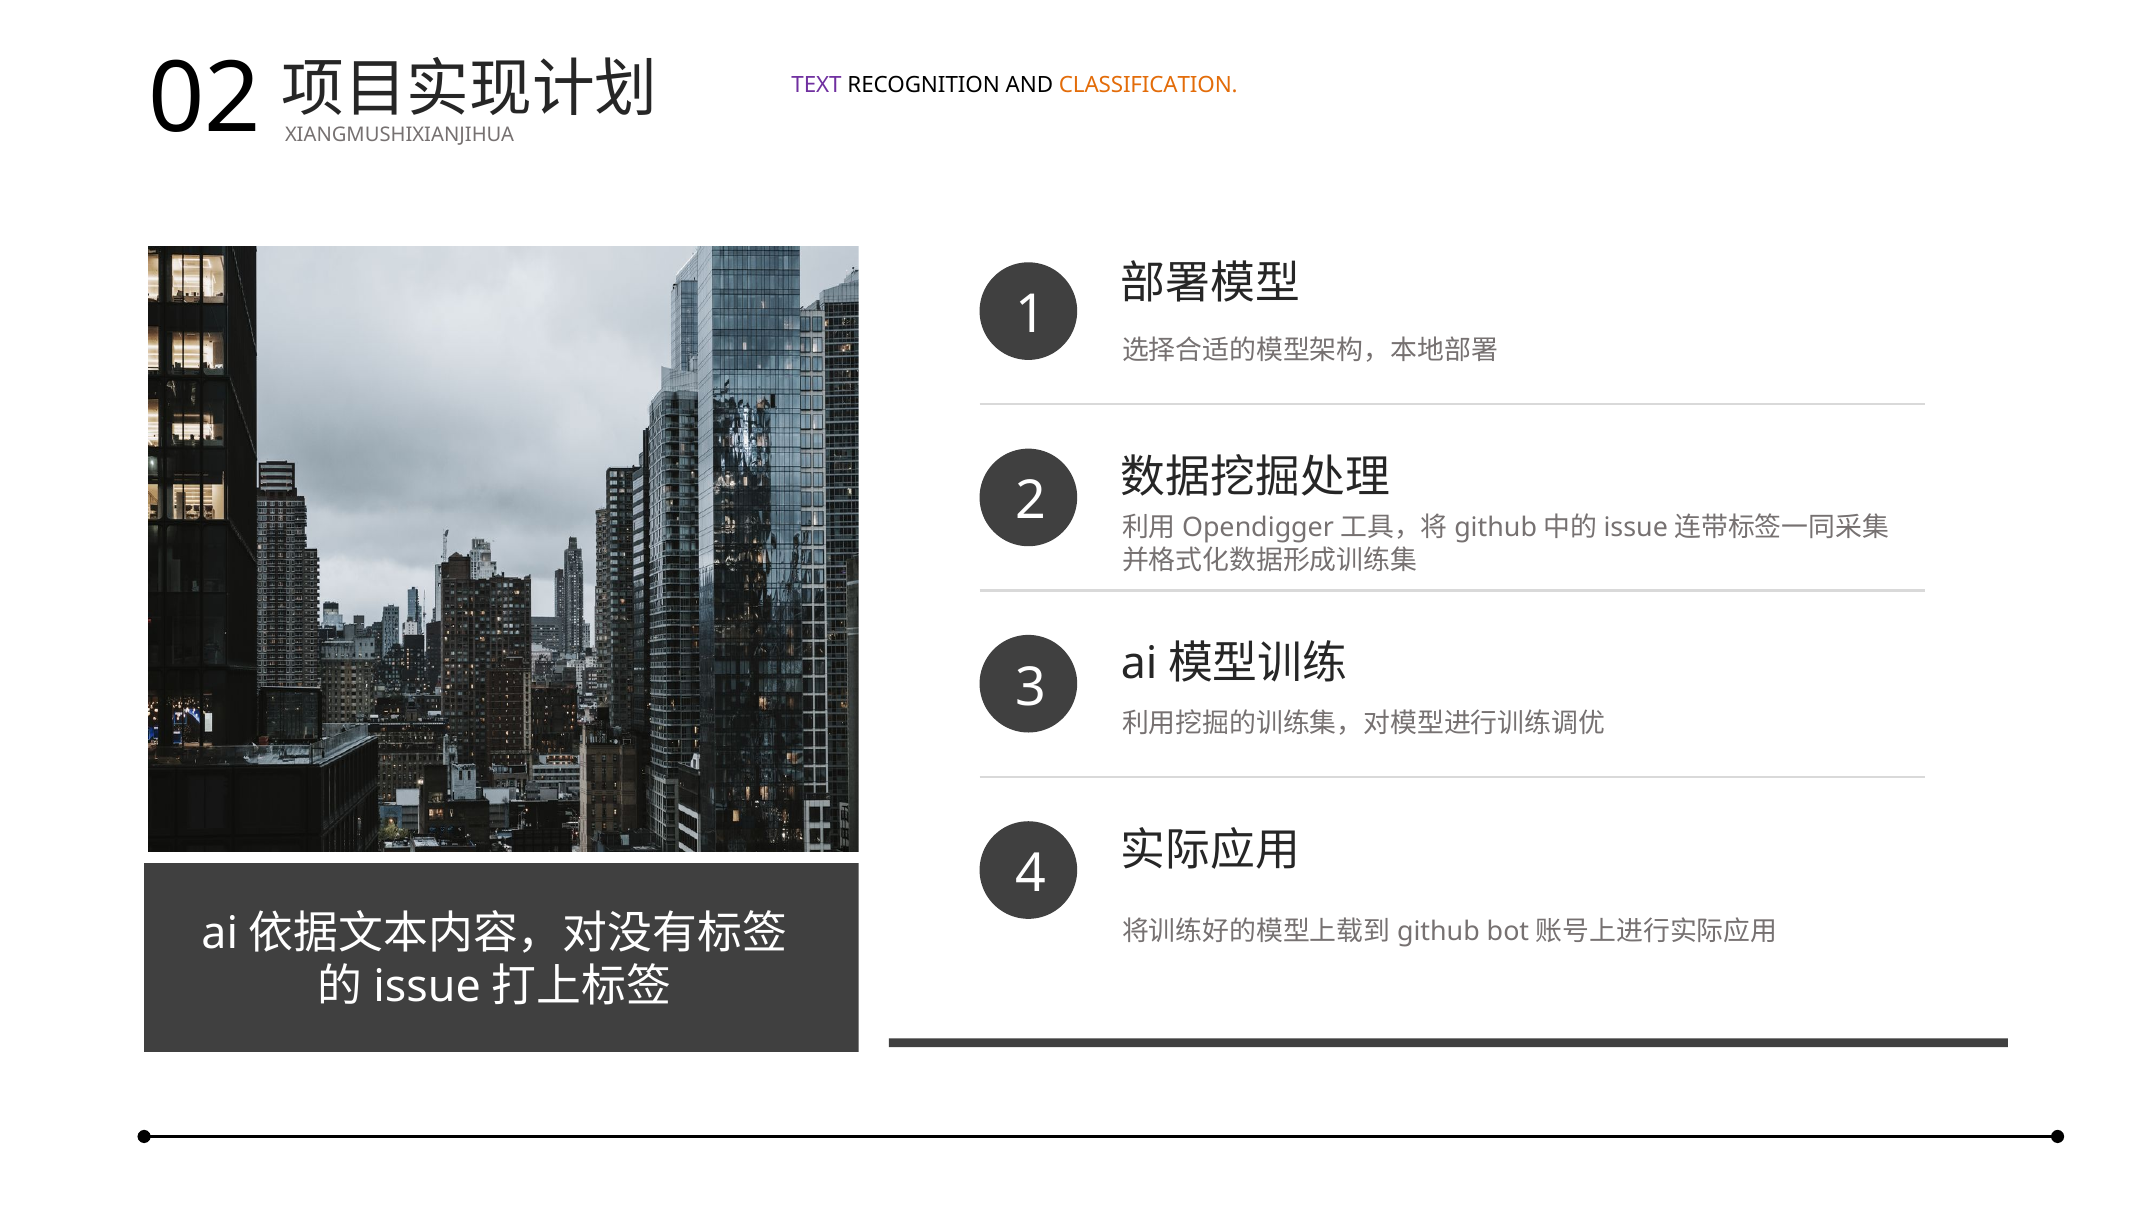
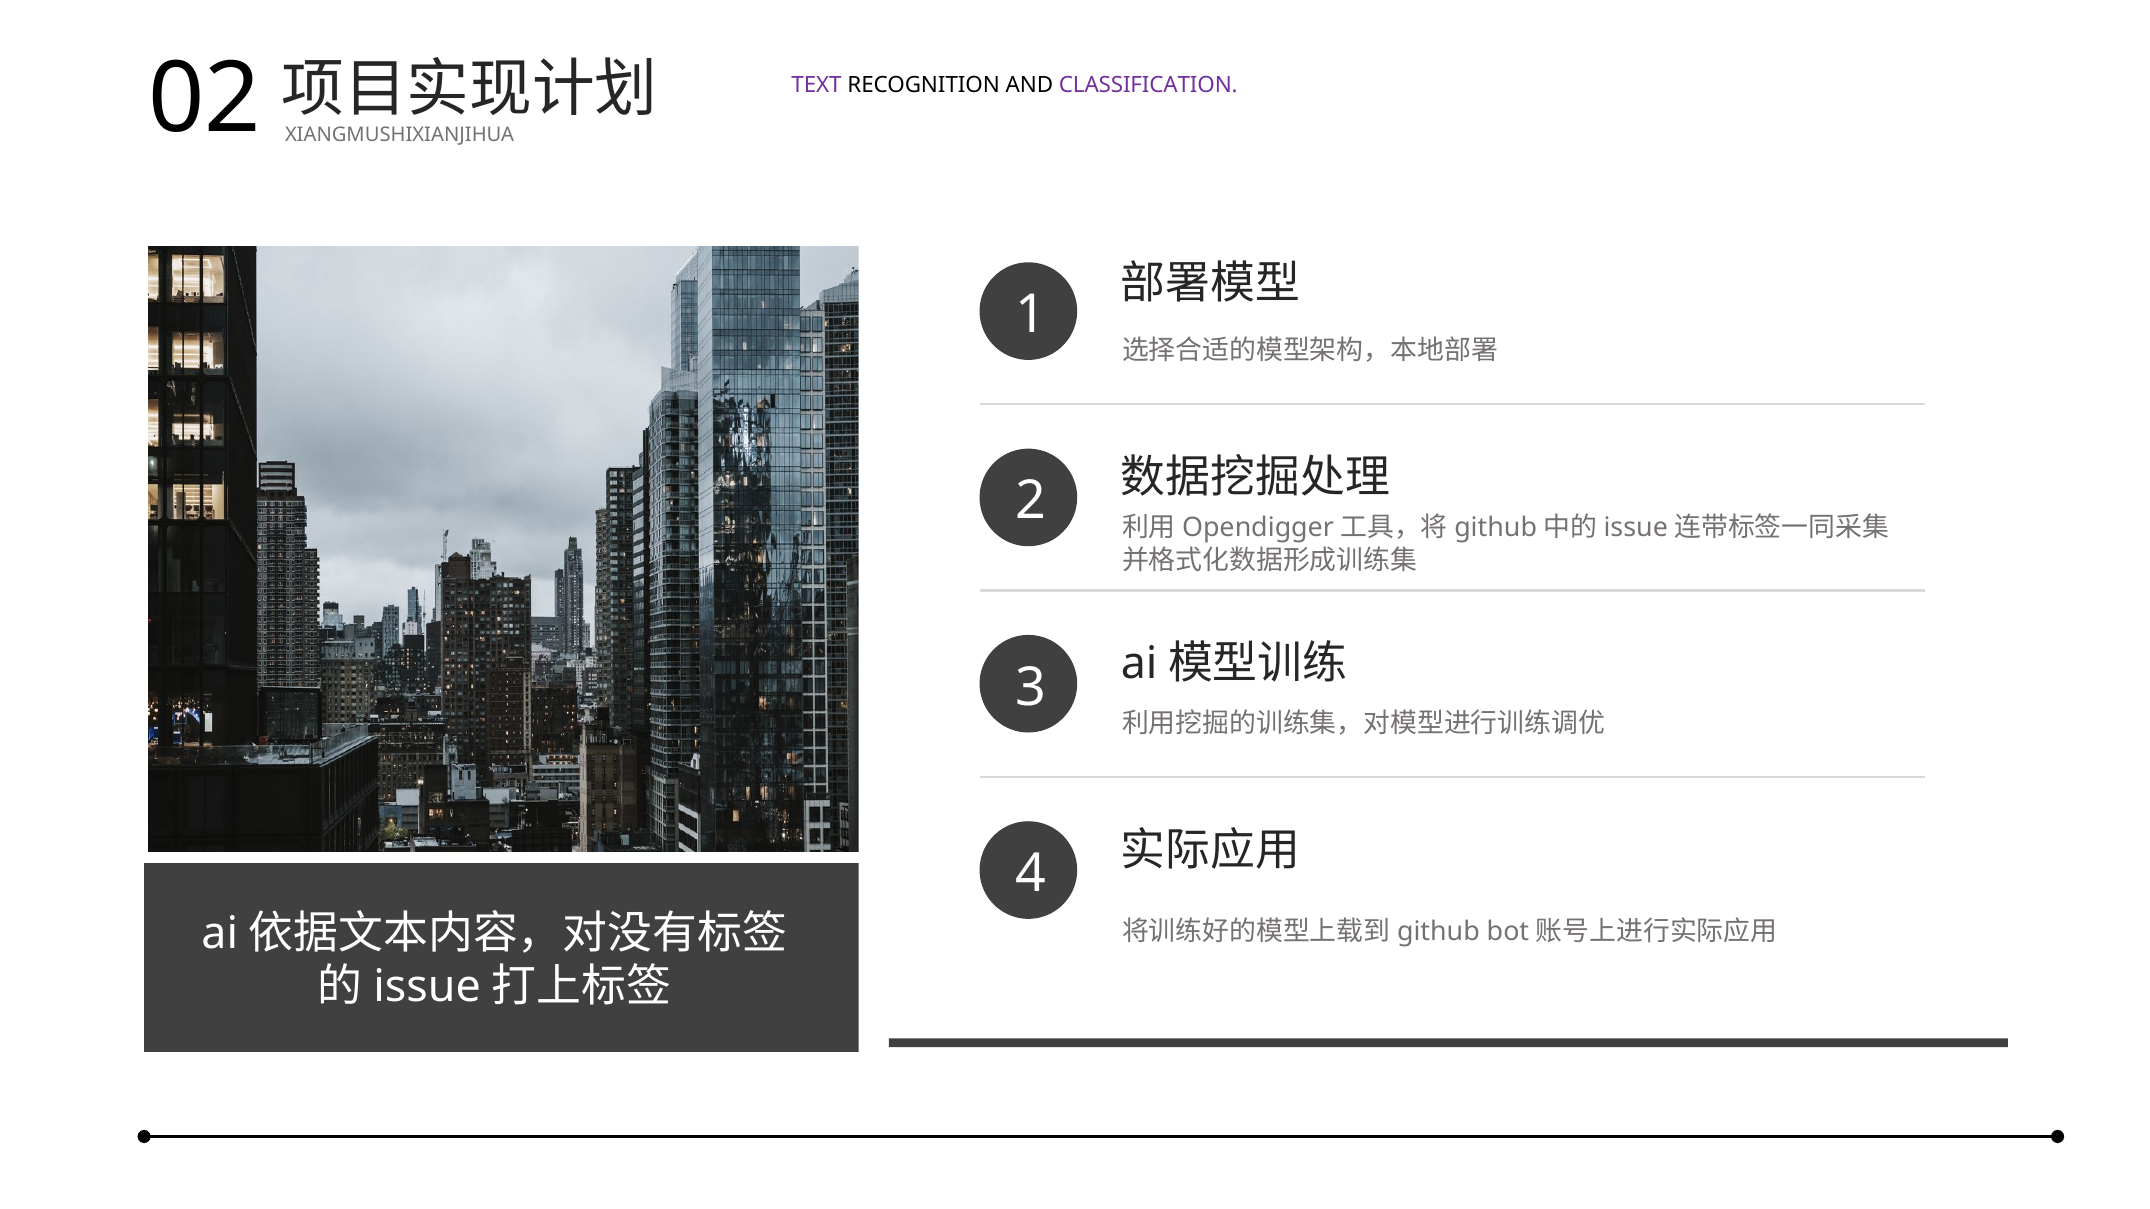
CLASSIFICATION colour: orange -> purple (1148, 85)
